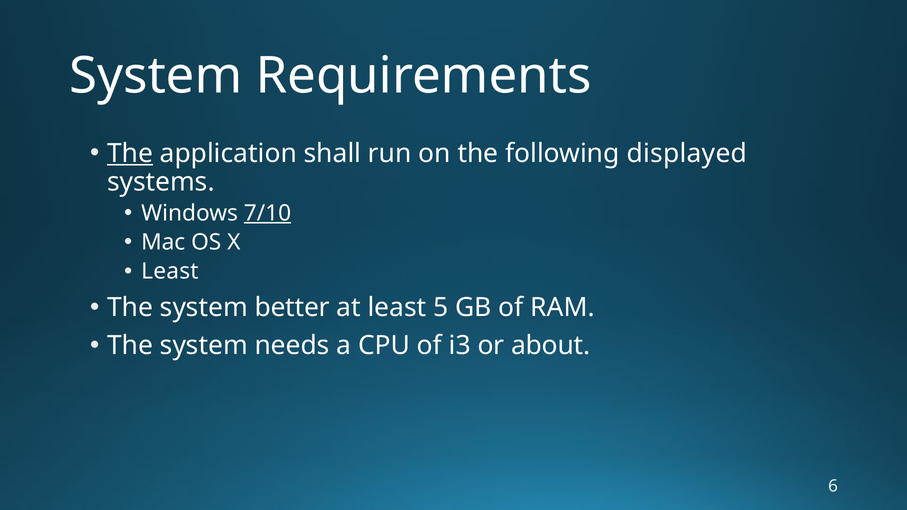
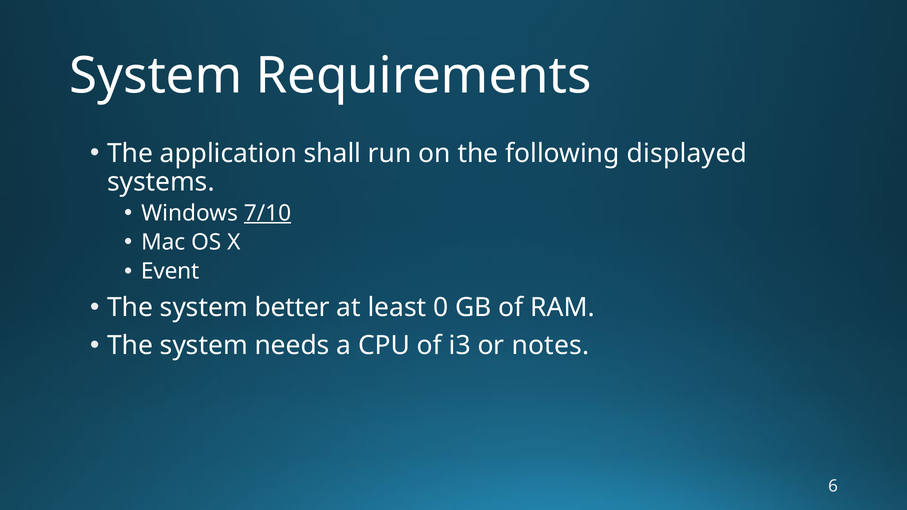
The underline: present -> none (130, 153)
Least: Least -> Event (170, 272)
5: 5 -> 0 (441, 308)
about: about -> notes (551, 346)
